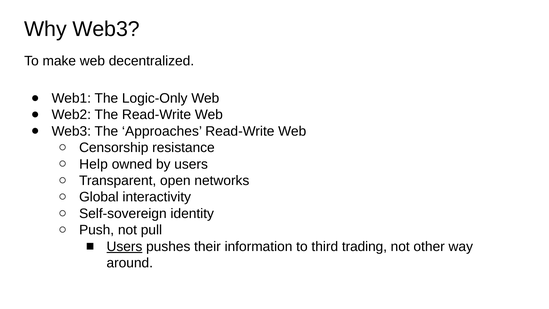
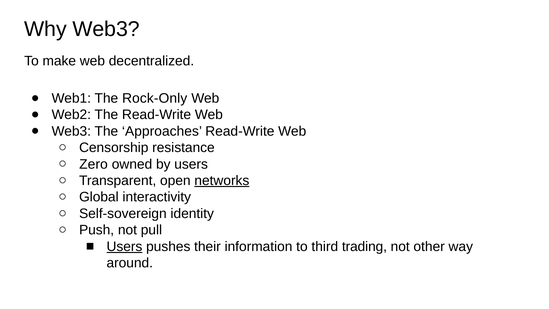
Logic-Only: Logic-Only -> Rock-Only (155, 98)
Help: Help -> Zero (93, 164)
networks underline: none -> present (222, 181)
